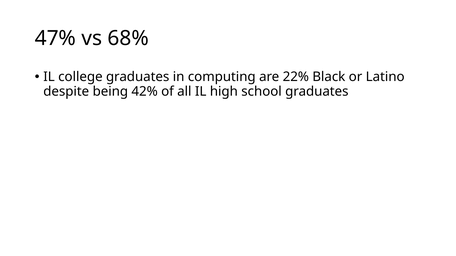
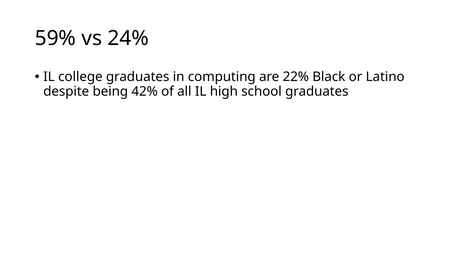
47%: 47% -> 59% (55, 38)
68%: 68% -> 24% (128, 38)
